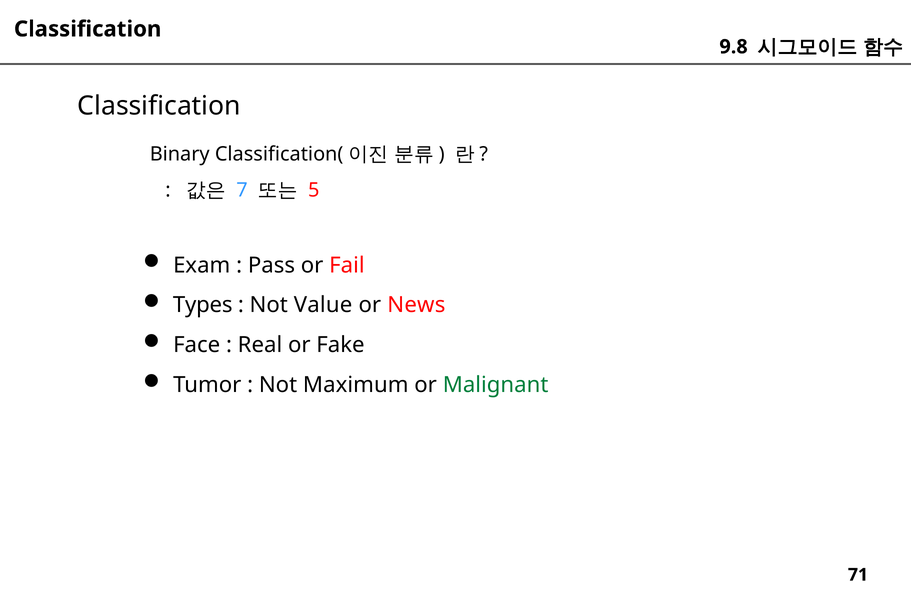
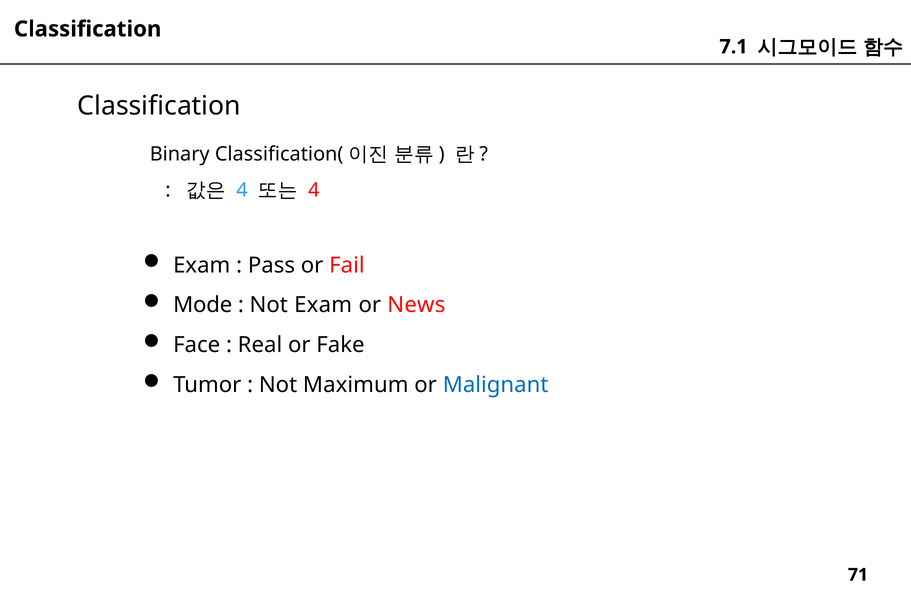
9.8: 9.8 -> 7.1 (734, 47)
7: 7 -> 4 (242, 190)
5: 5 -> 4 (314, 190)
Types: Types -> Mode (203, 305)
Not Value: Value -> Exam (323, 305)
Malignant colour: green -> blue (496, 385)
